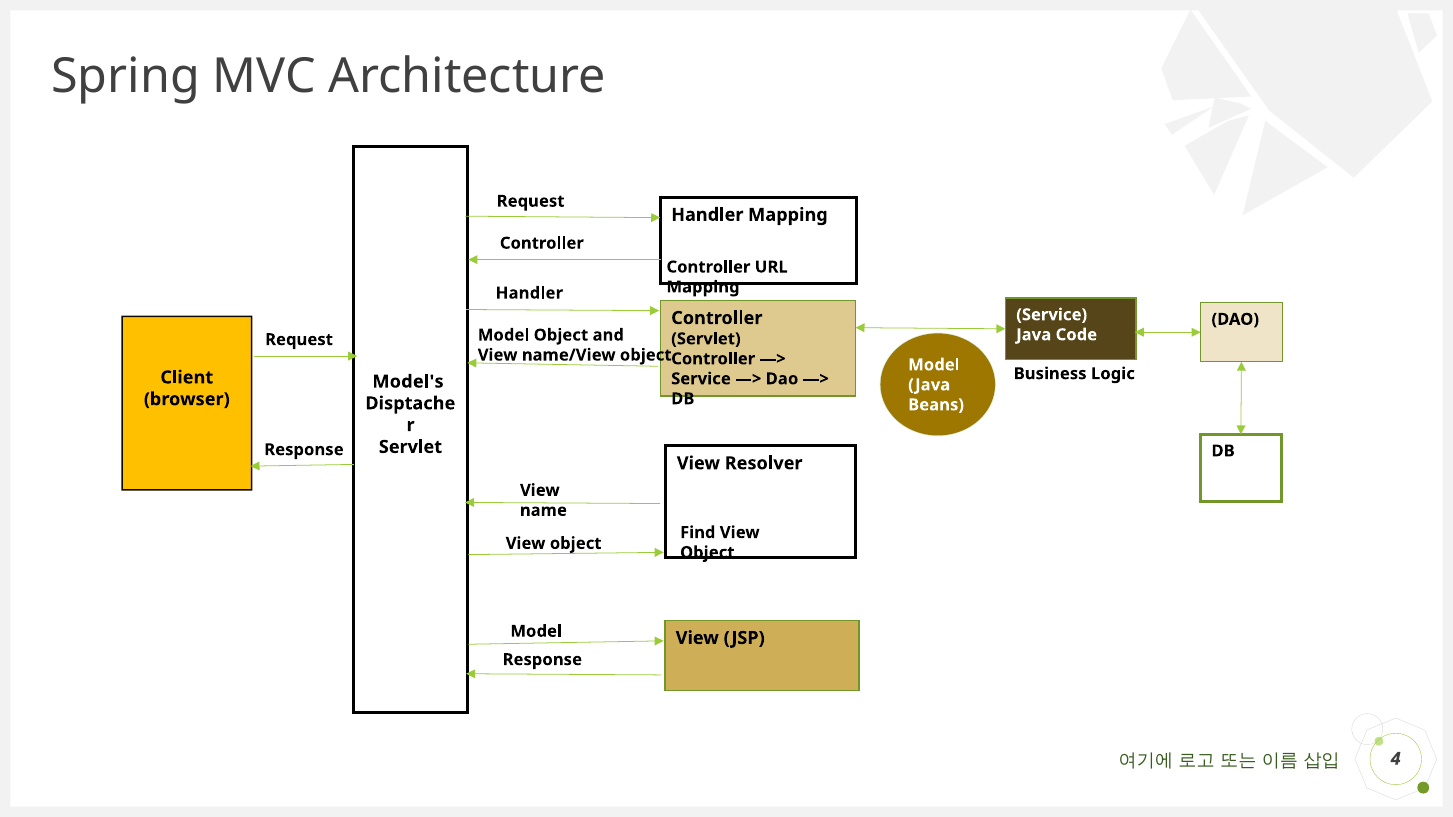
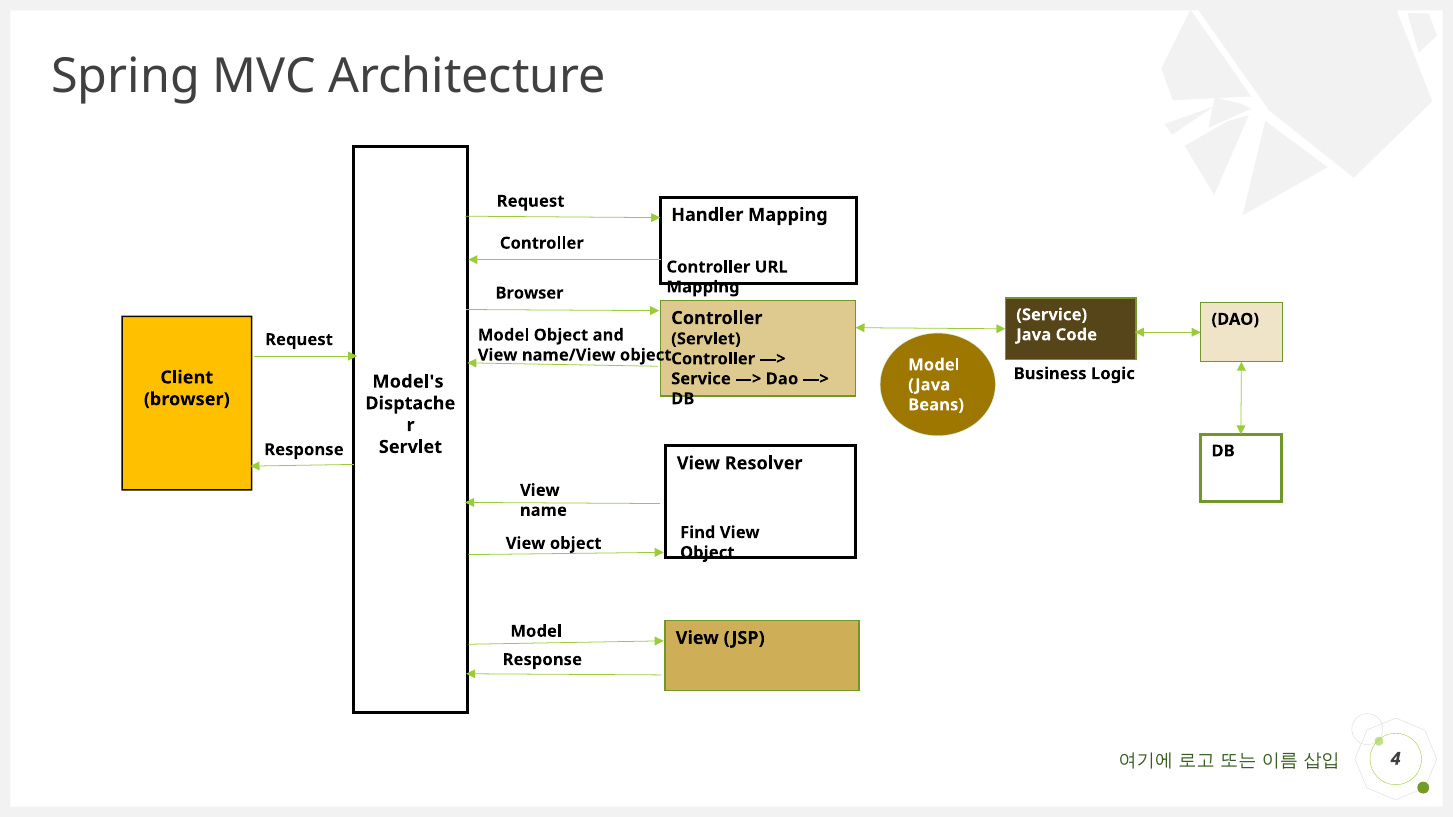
Handler: Handler -> Browser (530, 293)
